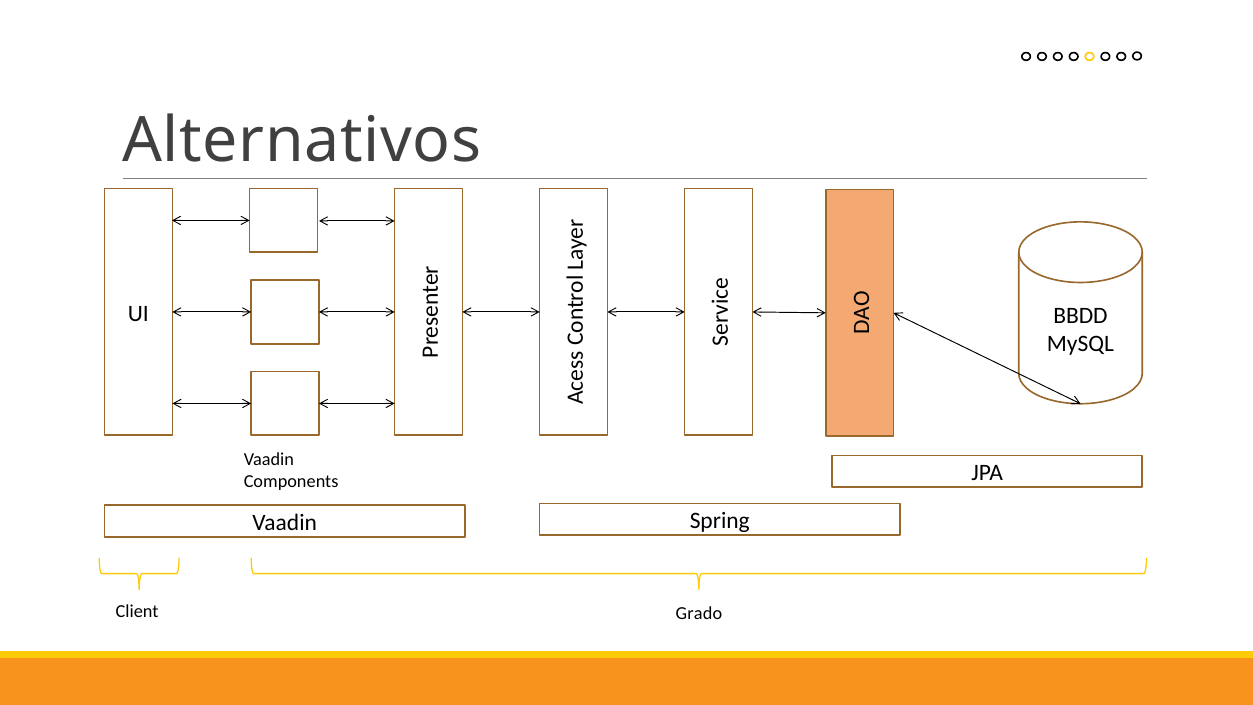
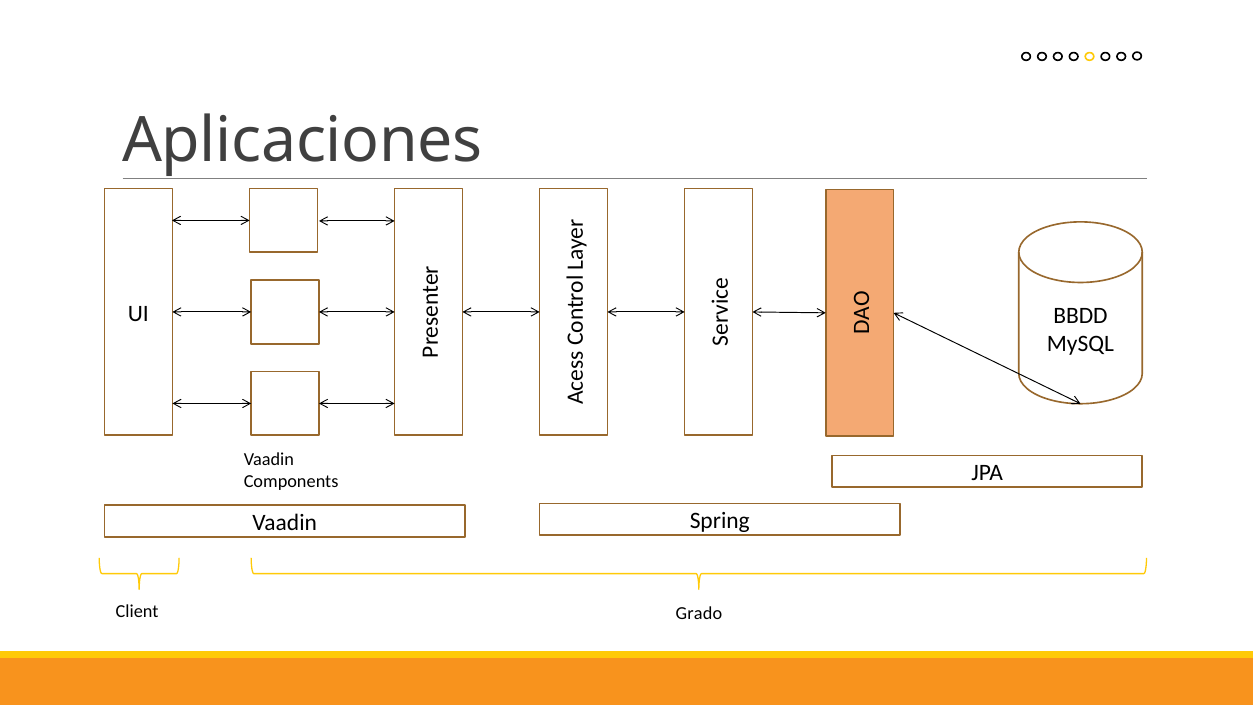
Alternativos: Alternativos -> Aplicaciones (302, 140)
